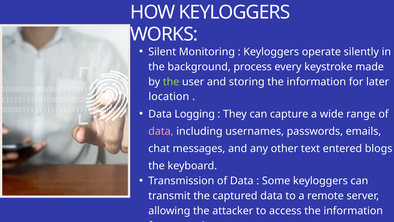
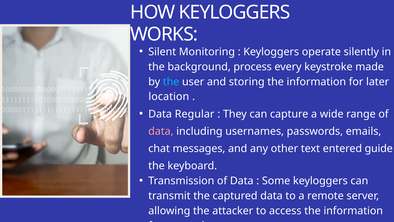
the colour: light green -> light blue (171, 82)
Logging: Logging -> Regular (195, 114)
blogs: blogs -> guide (379, 148)
